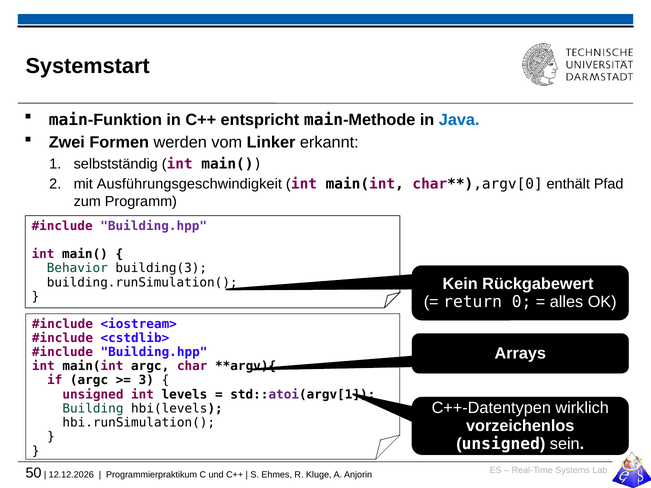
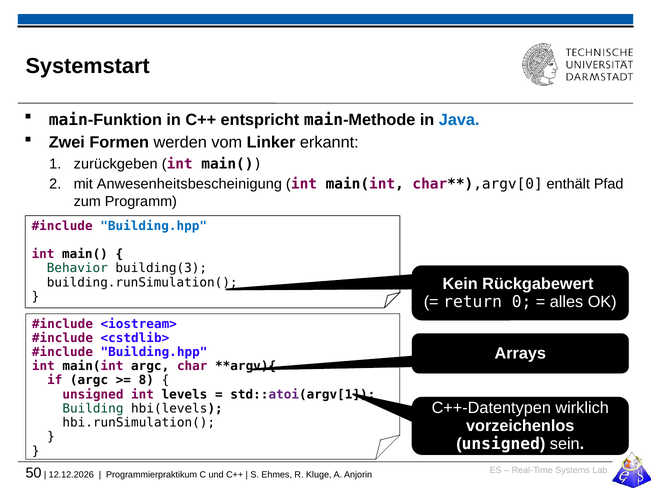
selbstständig: selbstständig -> zurückgeben (116, 164)
Ausführungsgeschwindigkeit: Ausführungsgeschwindigkeit -> Anwesenheitsbescheinigung (189, 184)
Building.hpp colour: purple -> blue (154, 226)
3: 3 -> 8 (146, 381)
